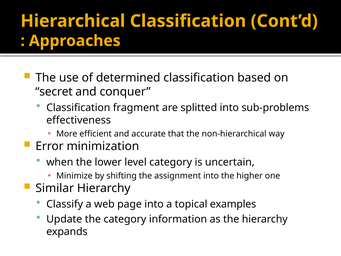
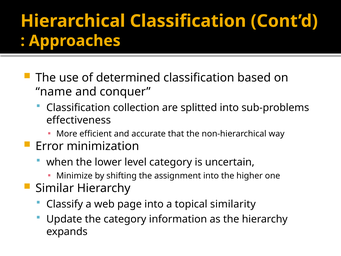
secret: secret -> name (54, 92)
fragment: fragment -> collection (136, 108)
examples: examples -> similarity (233, 204)
